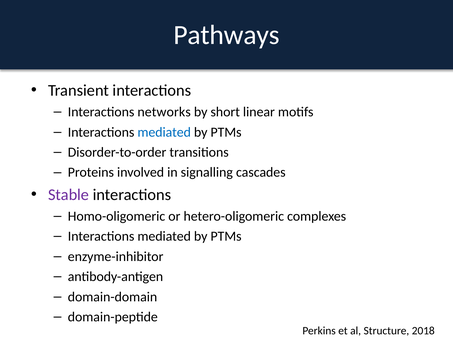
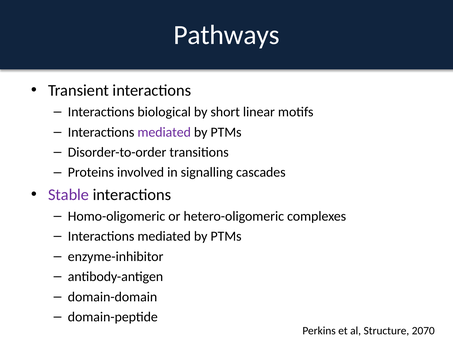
networks: networks -> biological (164, 112)
mediated colour: blue -> purple (164, 132)
2018: 2018 -> 2070 (423, 331)
